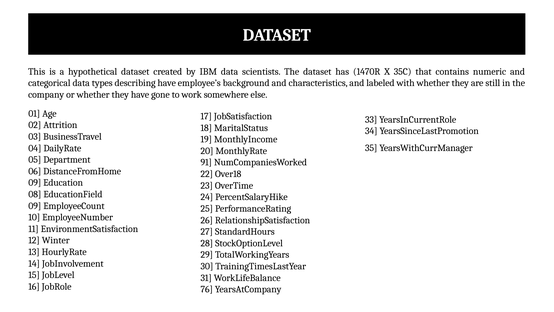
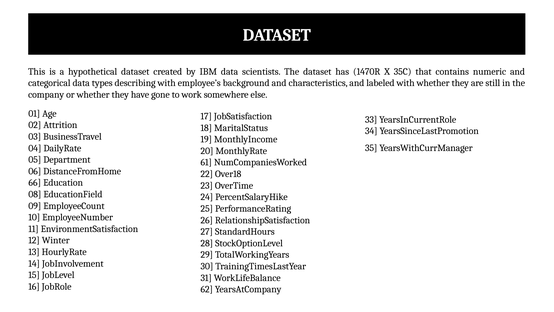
describing have: have -> with (167, 83)
91: 91 -> 61 (206, 162)
09: 09 -> 66 (35, 183)
76: 76 -> 62 (207, 289)
